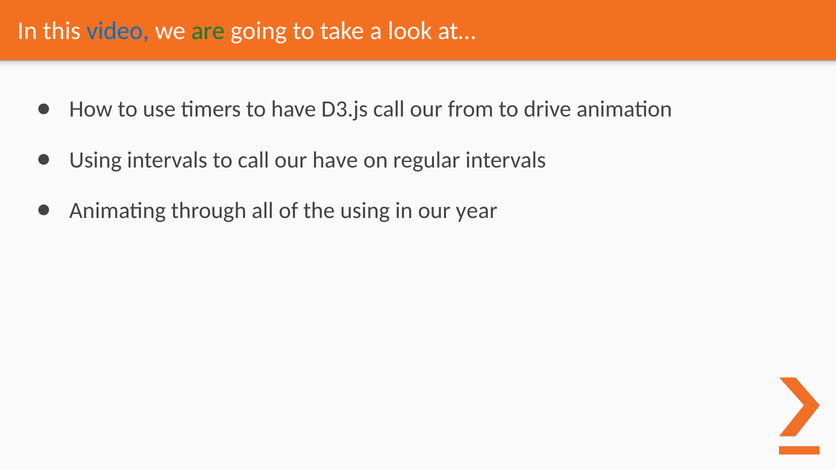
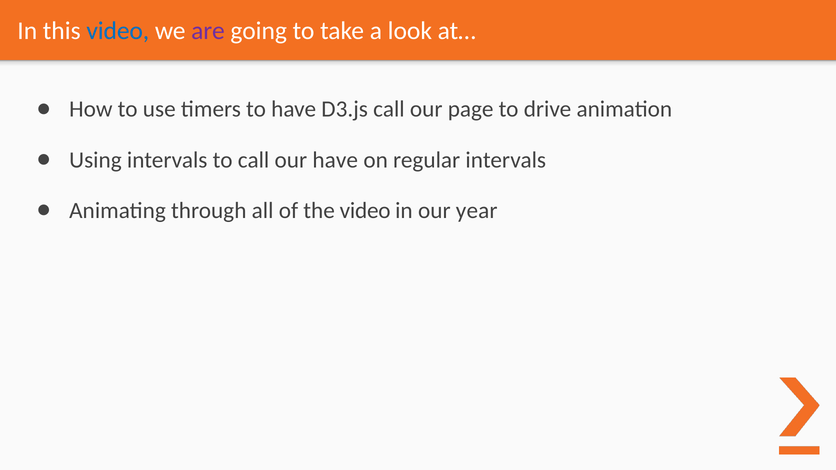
are colour: green -> purple (208, 31)
from: from -> page (471, 109)
the using: using -> video (365, 211)
